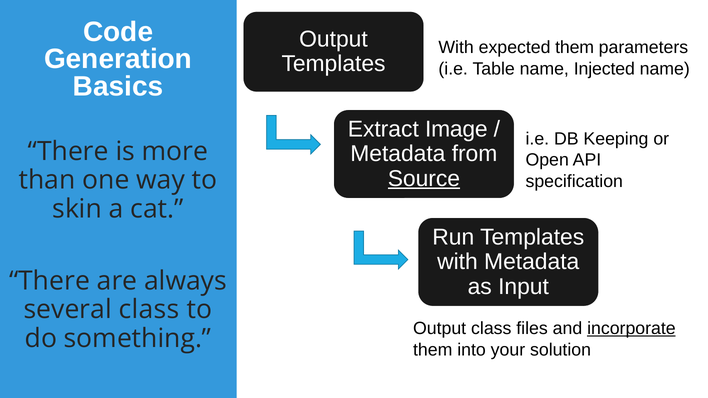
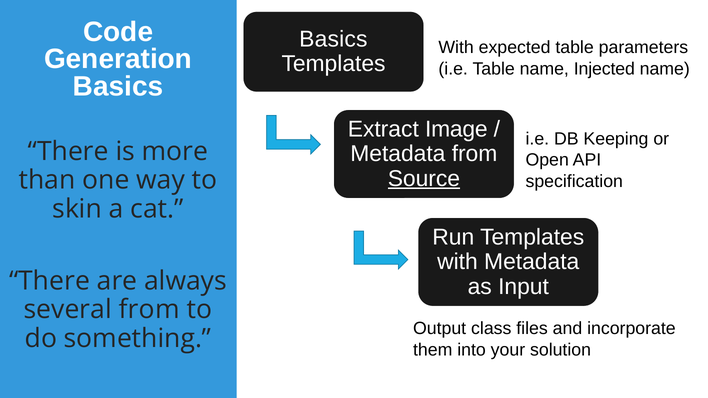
Output: Output -> Basics (333, 39)
expected them: them -> table (575, 47)
several class: class -> from (149, 310)
incorporate underline: present -> none (631, 329)
